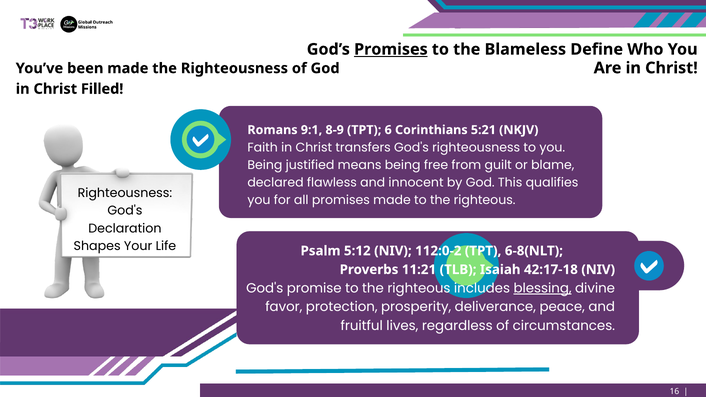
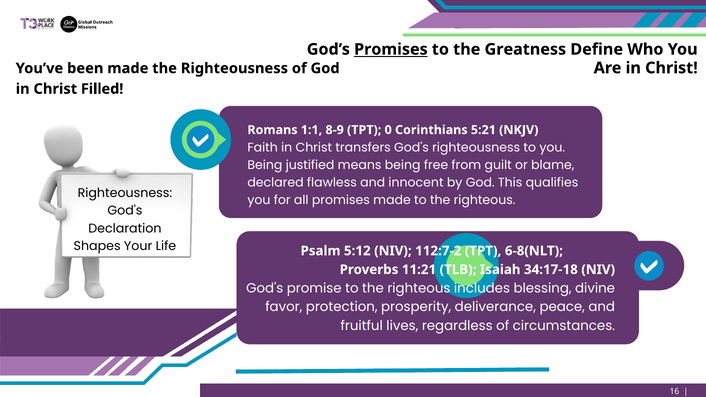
Blameless: Blameless -> Greatness (525, 49)
9:1: 9:1 -> 1:1 (311, 130)
6: 6 -> 0 (388, 130)
112:0-2: 112:0-2 -> 112:7-2 (438, 251)
42:17-18: 42:17-18 -> 34:17-18 (551, 270)
blessing underline: present -> none (543, 288)
